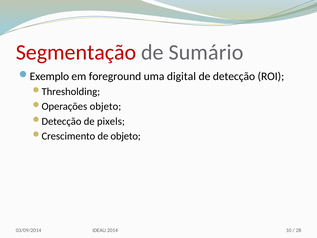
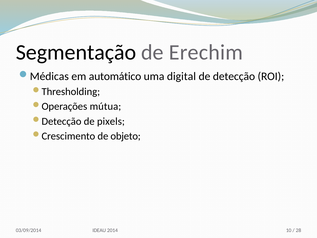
Segmentação colour: red -> black (76, 52)
Sumário: Sumário -> Erechim (206, 52)
Exemplo: Exemplo -> Médicas (49, 76)
foreground: foreground -> automático (115, 76)
objeto: objeto -> mútua (105, 106)
